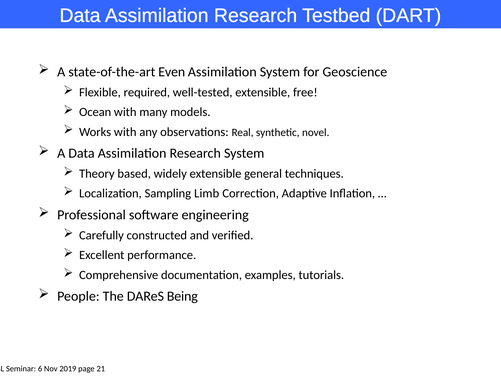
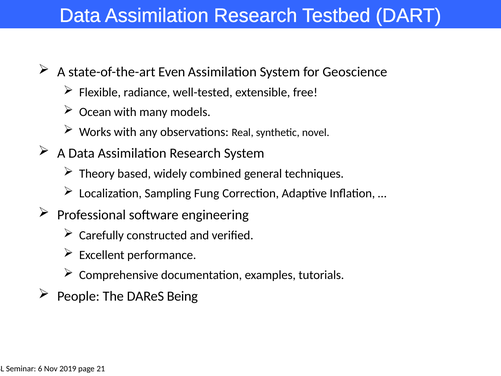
required: required -> radiance (147, 92)
widely extensible: extensible -> combined (215, 174)
Limb: Limb -> Fung (207, 193)
